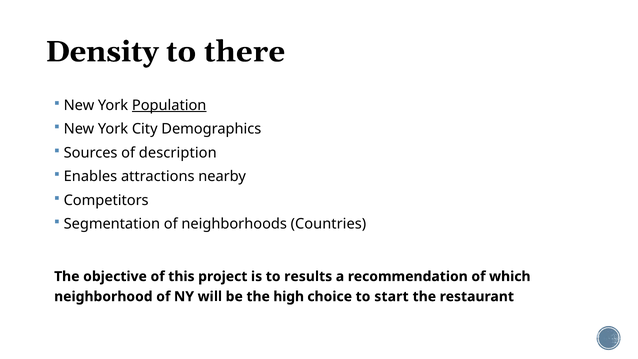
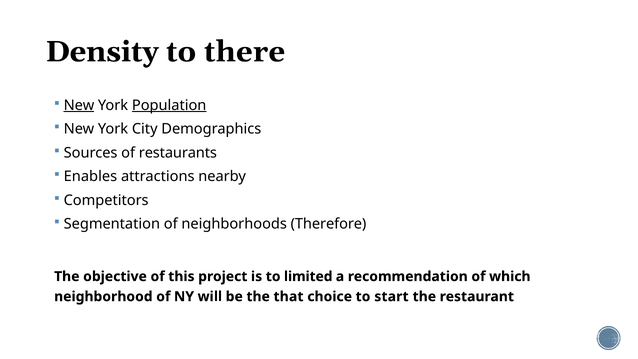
New underline: none -> present (79, 105)
description: description -> restaurants (178, 153)
Countries: Countries -> Therefore (329, 224)
results: results -> limited (308, 276)
high: high -> that (289, 296)
